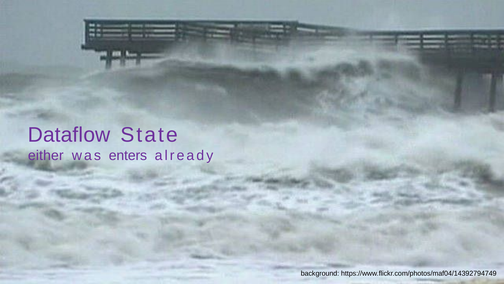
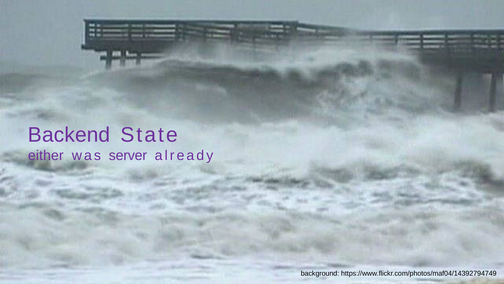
Dataflow: Dataflow -> Backend (69, 135)
enters: enters -> server (128, 155)
